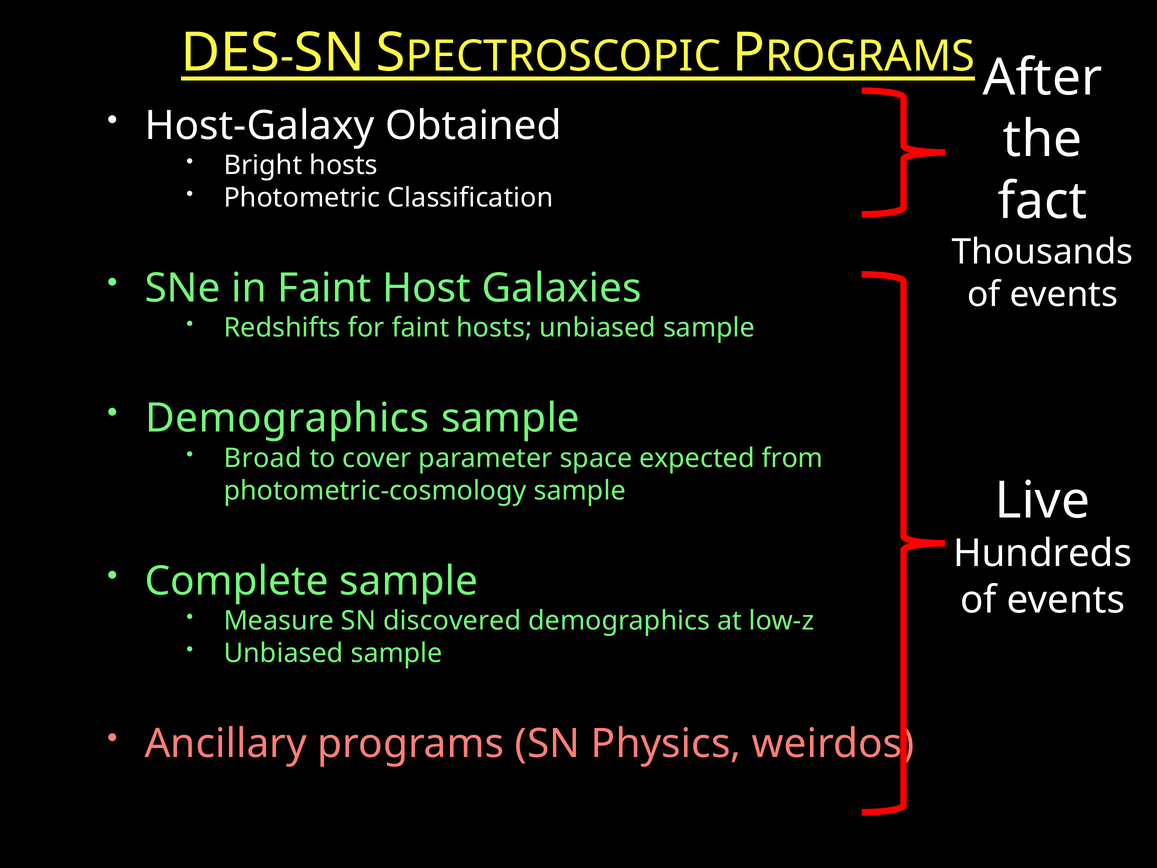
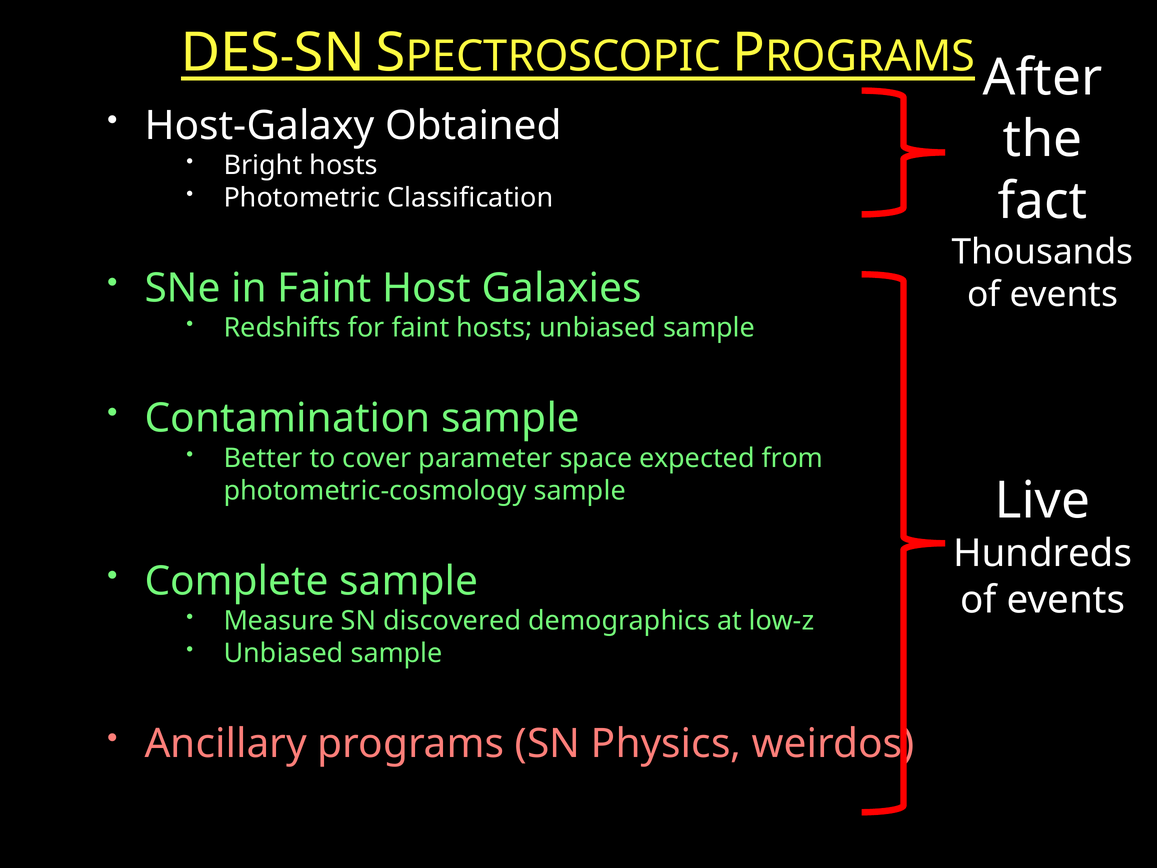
Demographics: Demographics -> Contamination (287, 418)
Broad: Broad -> Better (263, 458)
